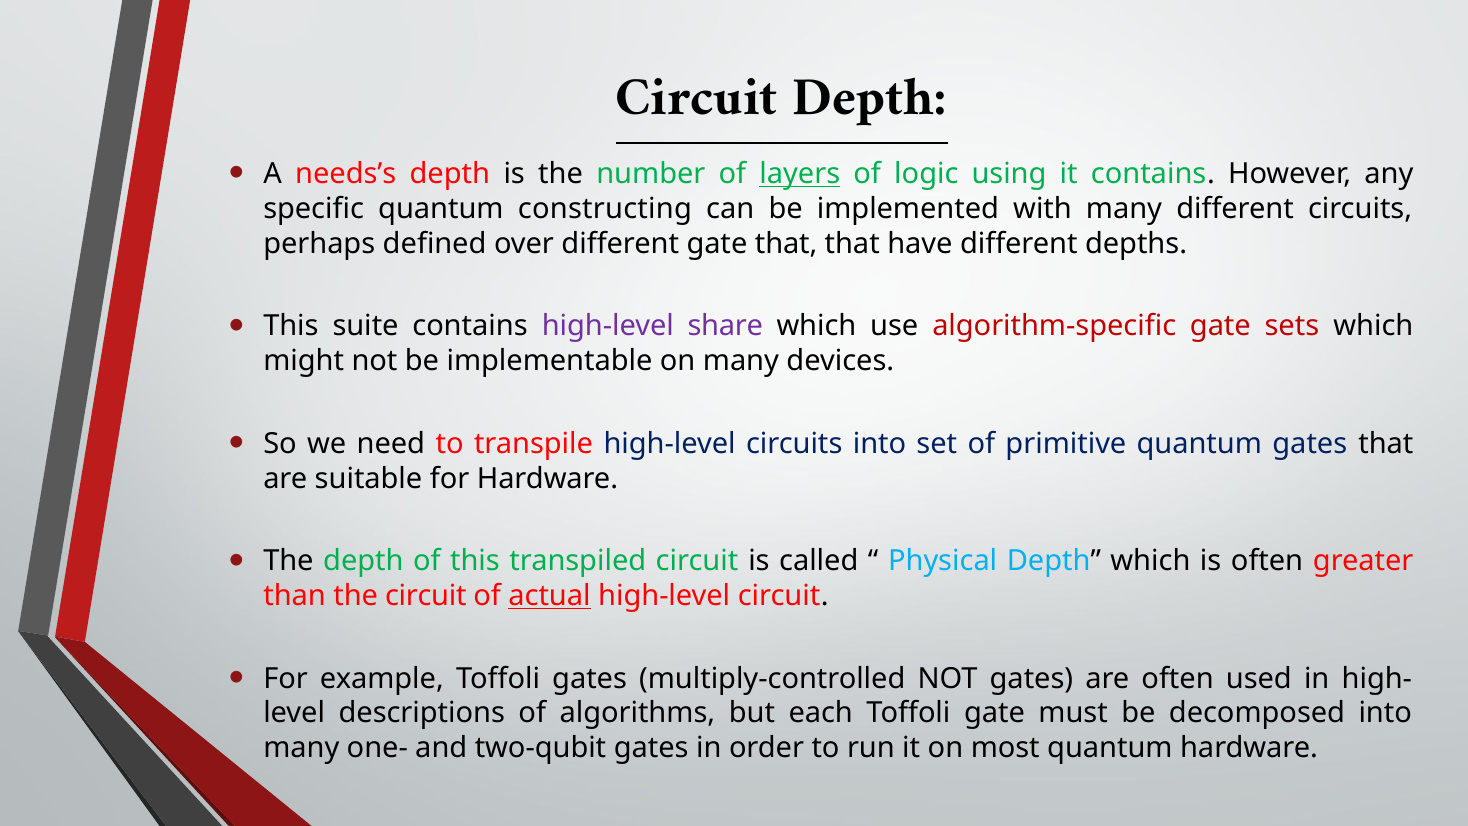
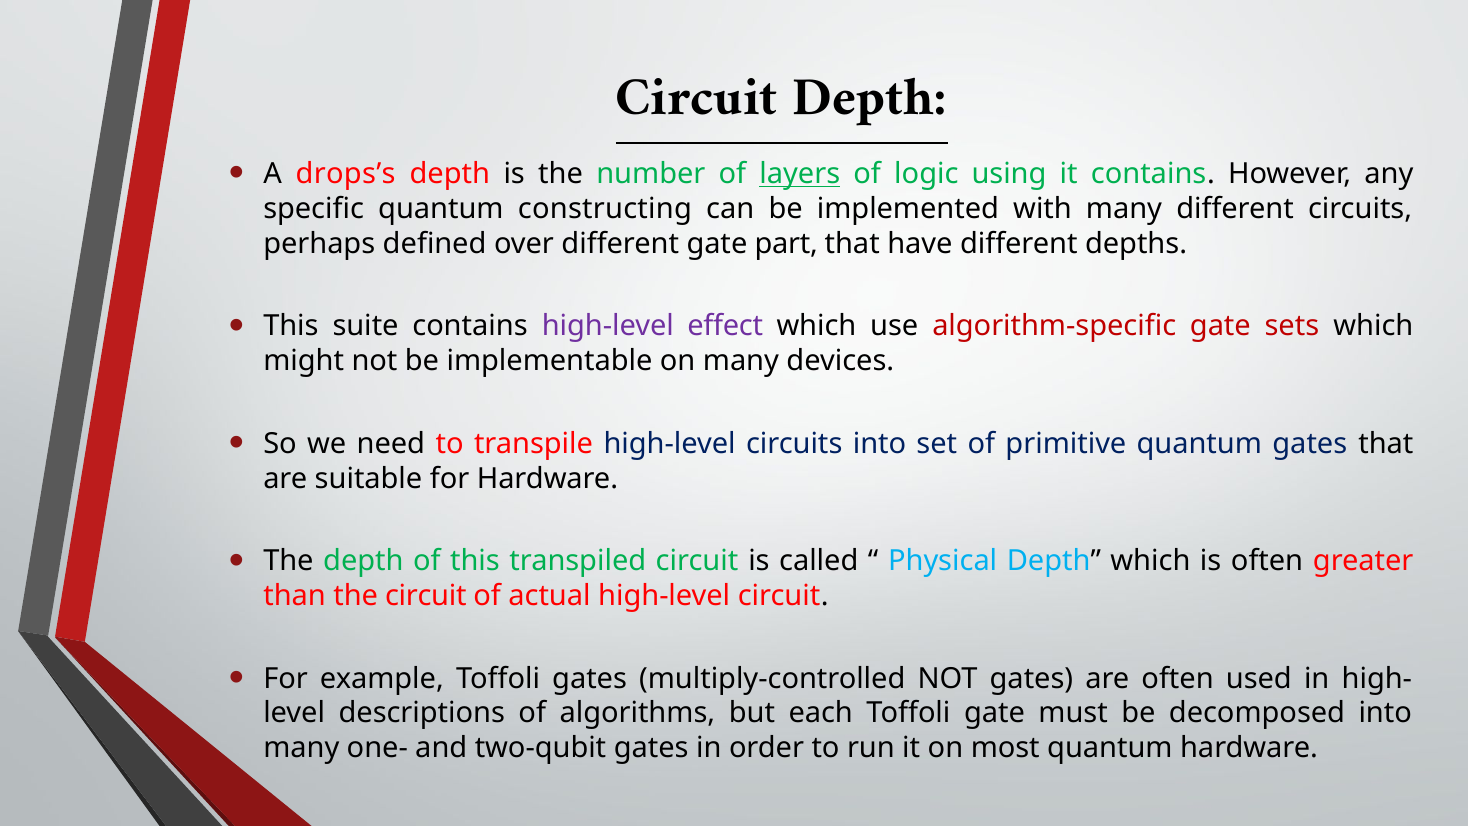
needs’s: needs’s -> drops’s (346, 174)
gate that: that -> part (786, 244)
share: share -> effect (725, 326)
actual underline: present -> none (550, 596)
